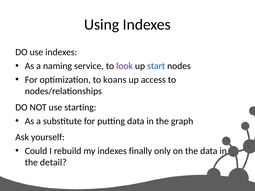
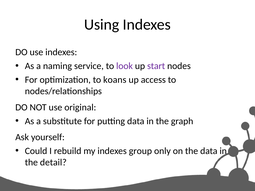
start colour: blue -> purple (156, 66)
starting: starting -> original (80, 107)
finally: finally -> group (140, 151)
